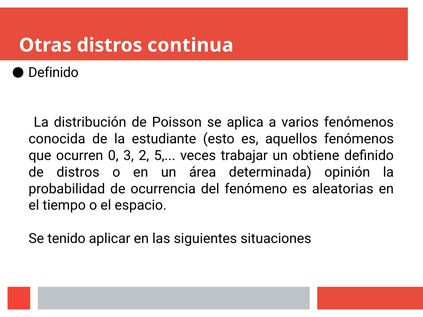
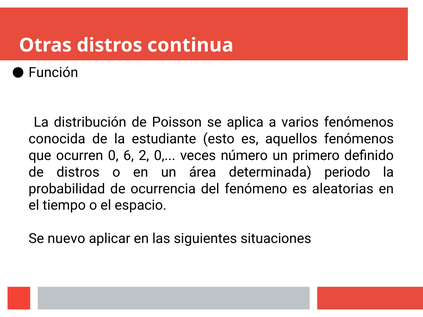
Definido: Definido -> Función (53, 73)
3: 3 -> 6 (129, 156)
2 5: 5 -> 0 (165, 156)
trabajar: trabajar -> número (244, 156)
obtiene: obtiene -> primero (316, 156)
opinión: opinión -> periodo (347, 172)
tenido: tenido -> nuevo (66, 239)
